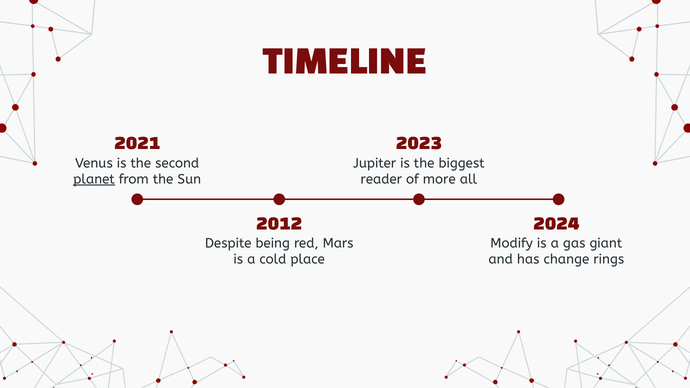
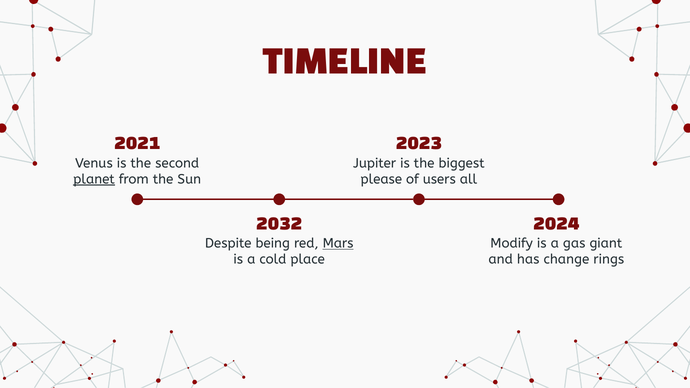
reader: reader -> please (381, 179)
more: more -> users (439, 179)
2012: 2012 -> 2032 (279, 223)
Mars underline: none -> present (338, 244)
